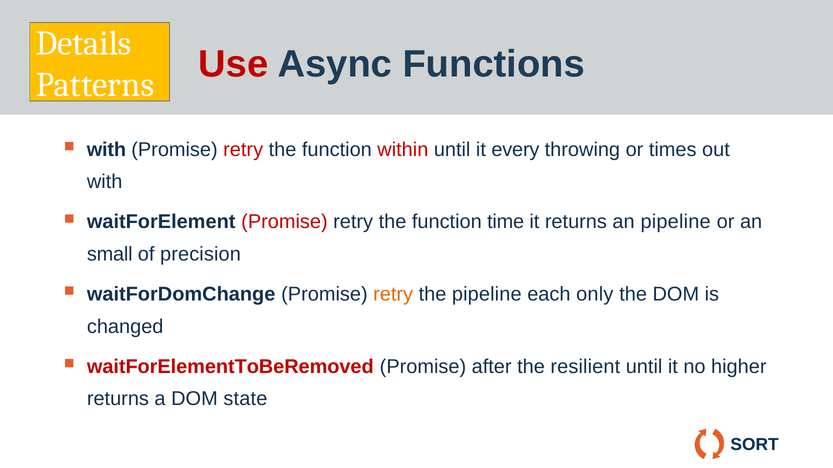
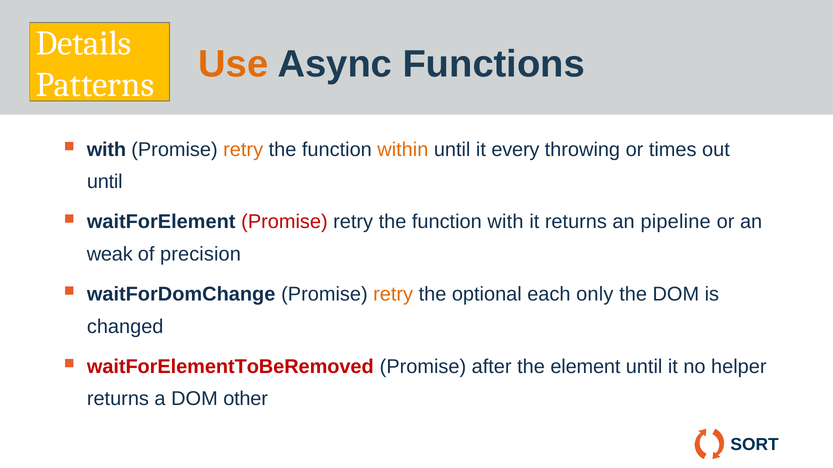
Use colour: red -> orange (233, 64)
retry colour: red -> orange (243, 150)
within colour: red -> orange (403, 150)
with: with -> until (105, 182)
function time: time -> with (505, 222)
small: small -> weak (110, 254)
the pipeline: pipeline -> optional (487, 295)
resilient: resilient -> element (585, 367)
higher: higher -> helper (739, 367)
state: state -> other (246, 399)
